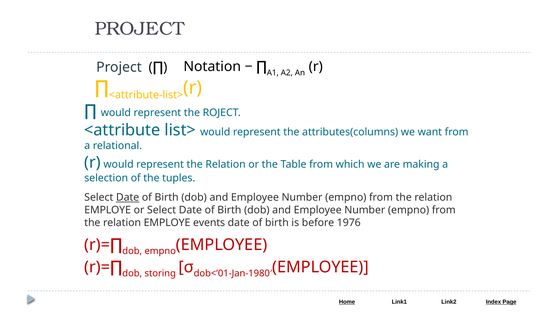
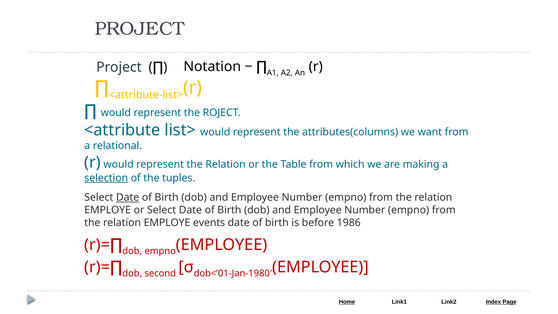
selection underline: none -> present (106, 178)
1976: 1976 -> 1986 (349, 222)
storing: storing -> second (160, 273)
